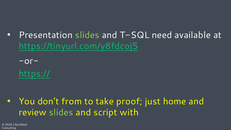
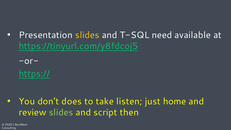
slides colour: light green -> yellow (87, 35)
from: from -> does (72, 101)
proof: proof -> listen (129, 101)
with: with -> then (129, 112)
